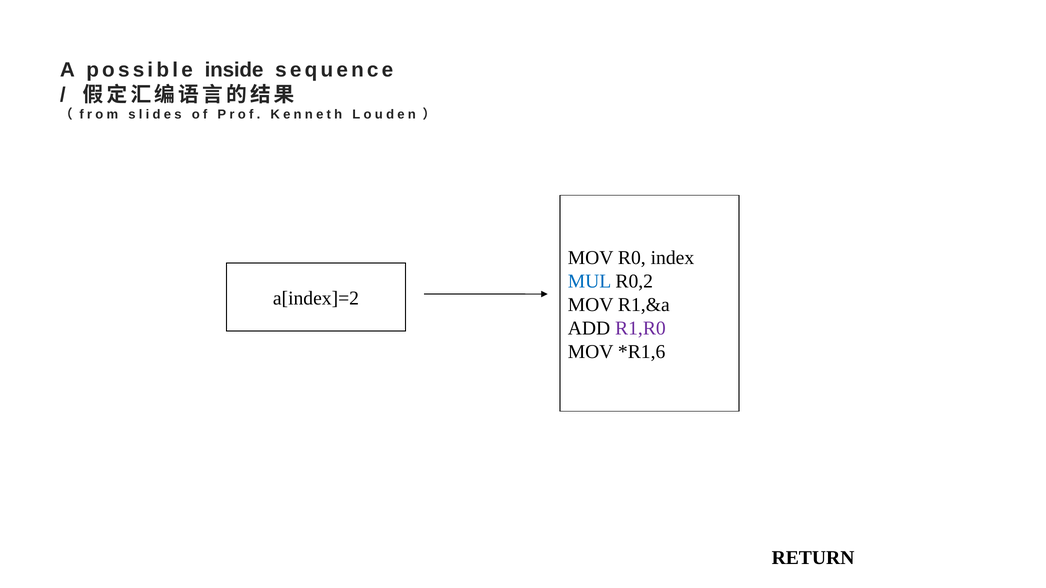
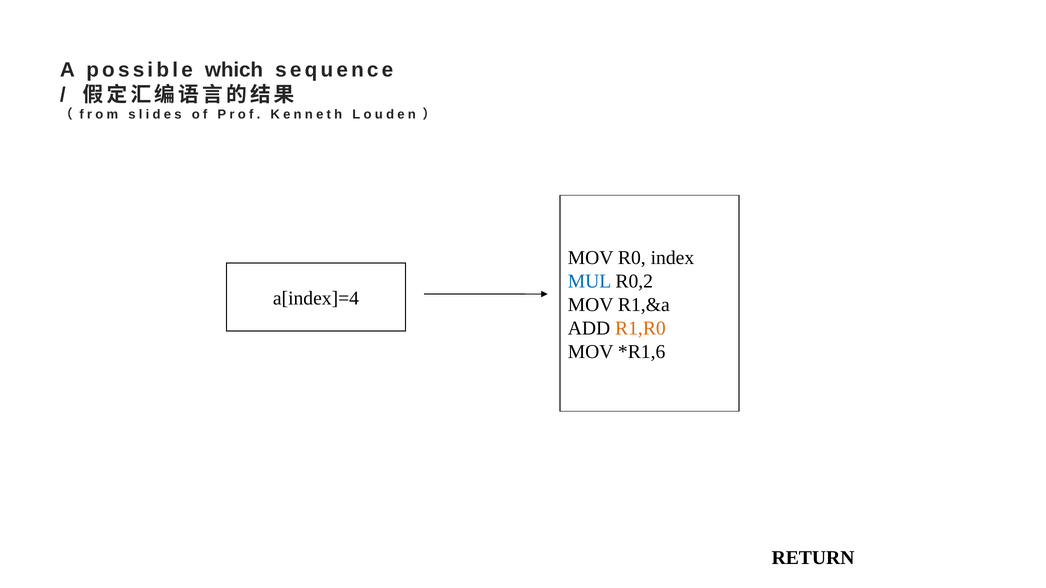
inside: inside -> which (234, 70)
a[index]=2: a[index]=2 -> a[index]=4 (316, 299)
R1,R0 colour: purple -> orange (640, 328)
